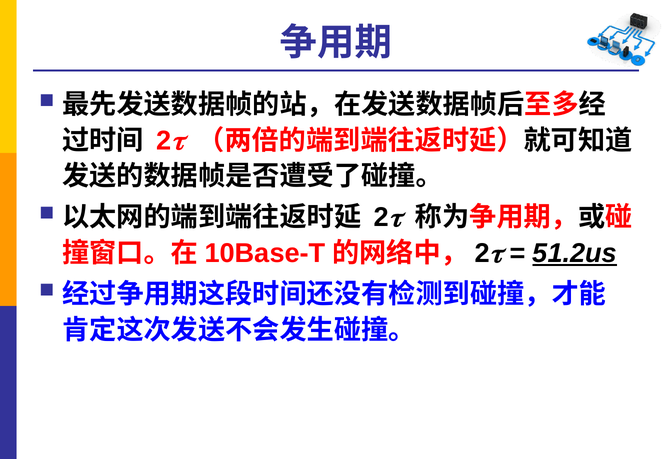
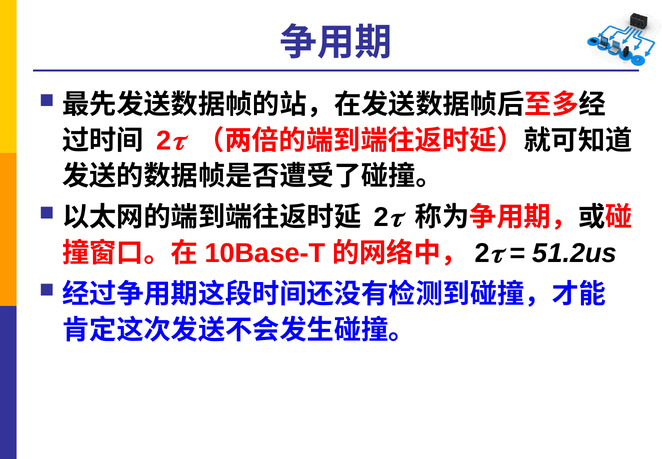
51.2us underline: present -> none (575, 253)
